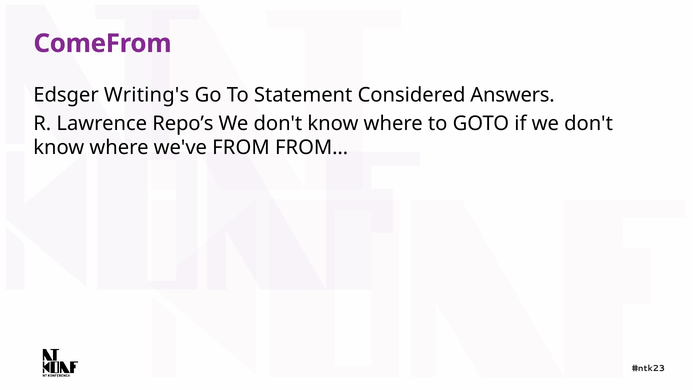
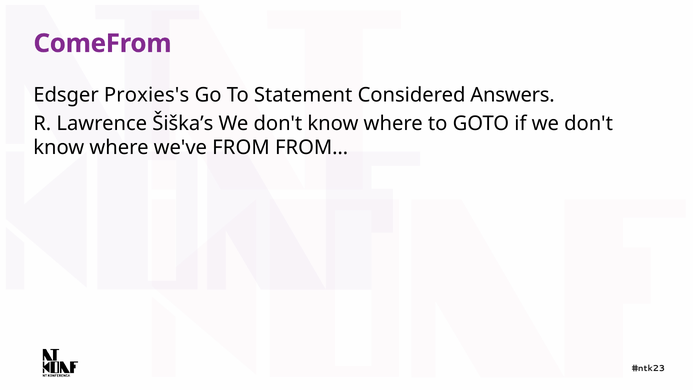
Writing's: Writing's -> Proxies's (147, 95)
Repo’s: Repo’s -> Šiška’s (183, 123)
